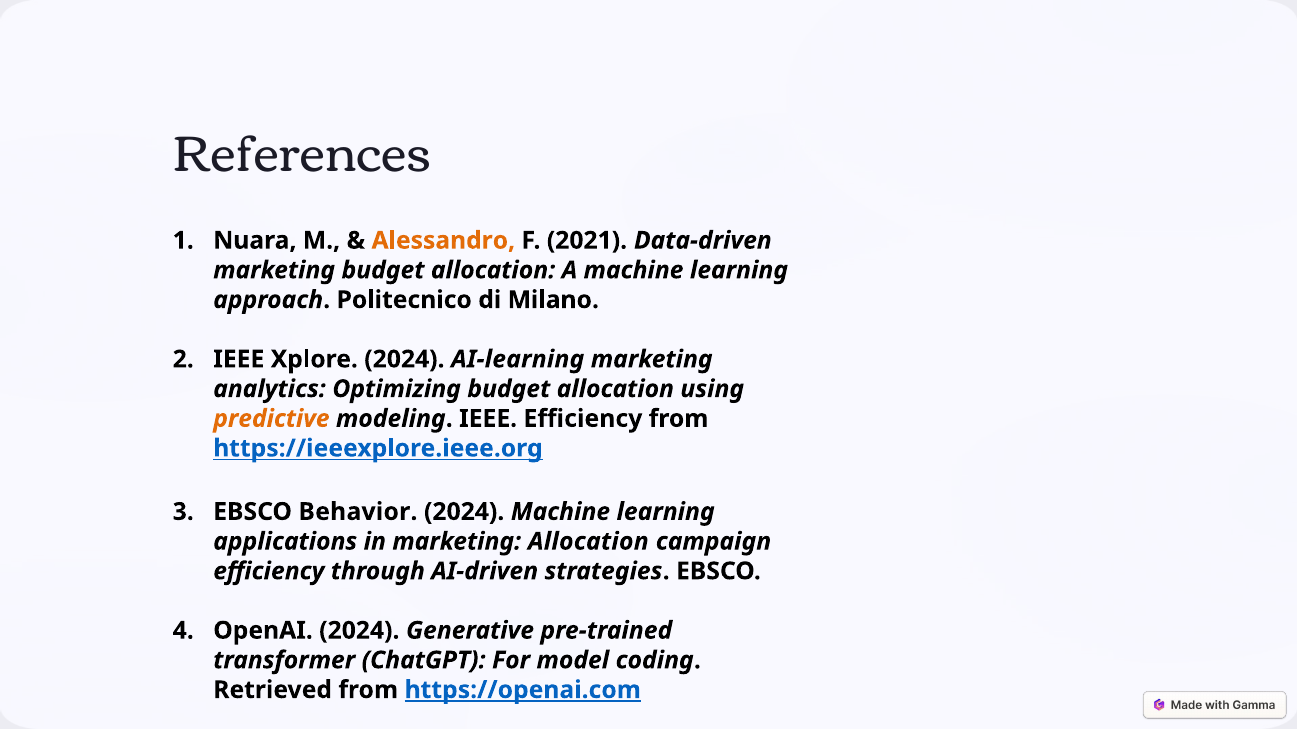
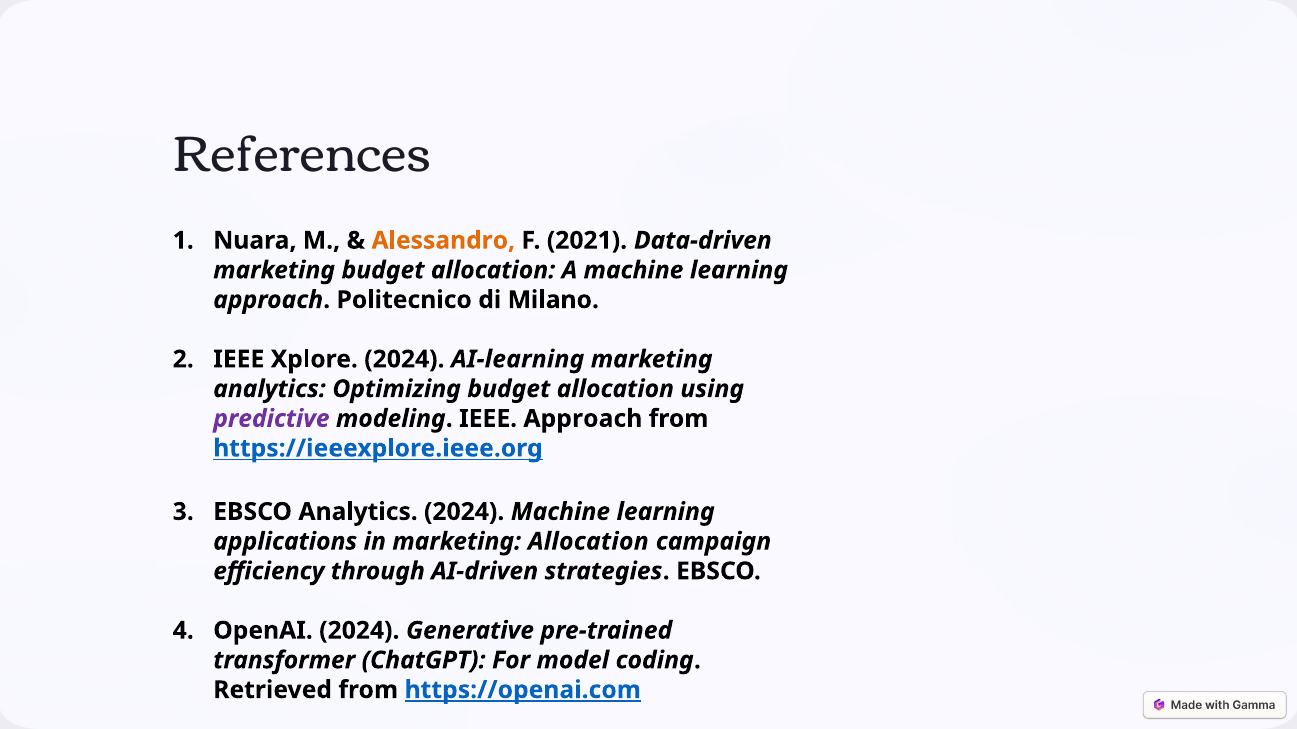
predictive colour: orange -> purple (271, 419)
IEEE Efficiency: Efficiency -> Approach (583, 419)
EBSCO Behavior: Behavior -> Analytics (358, 512)
